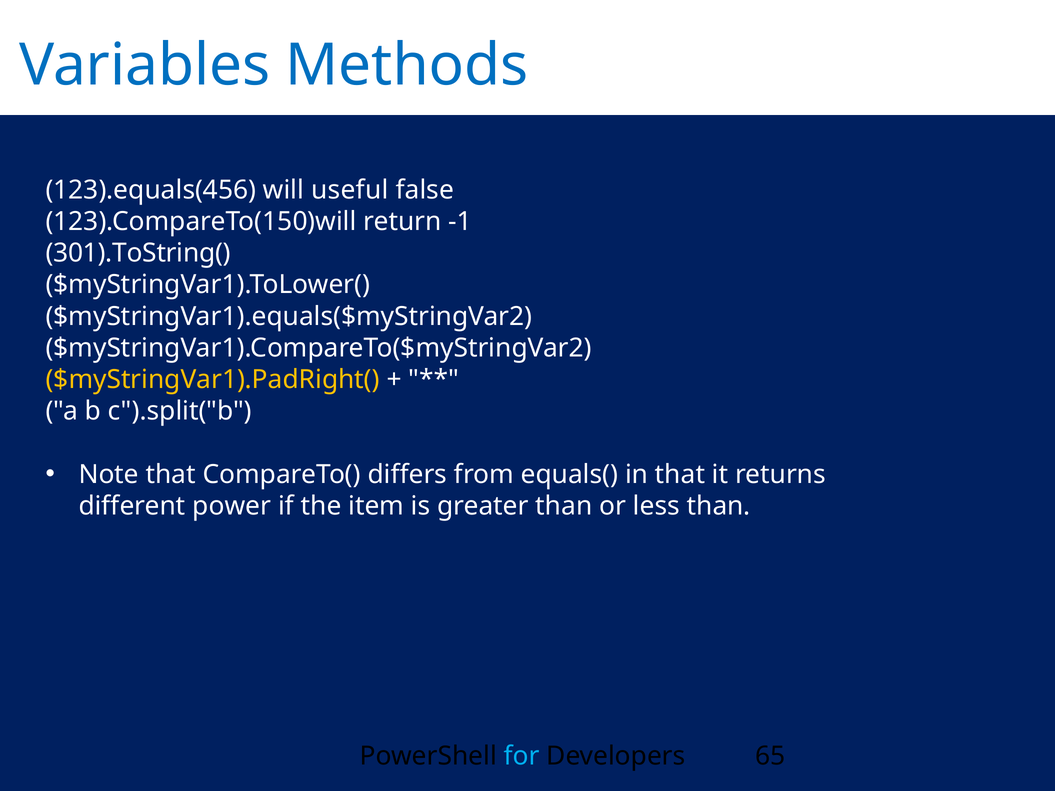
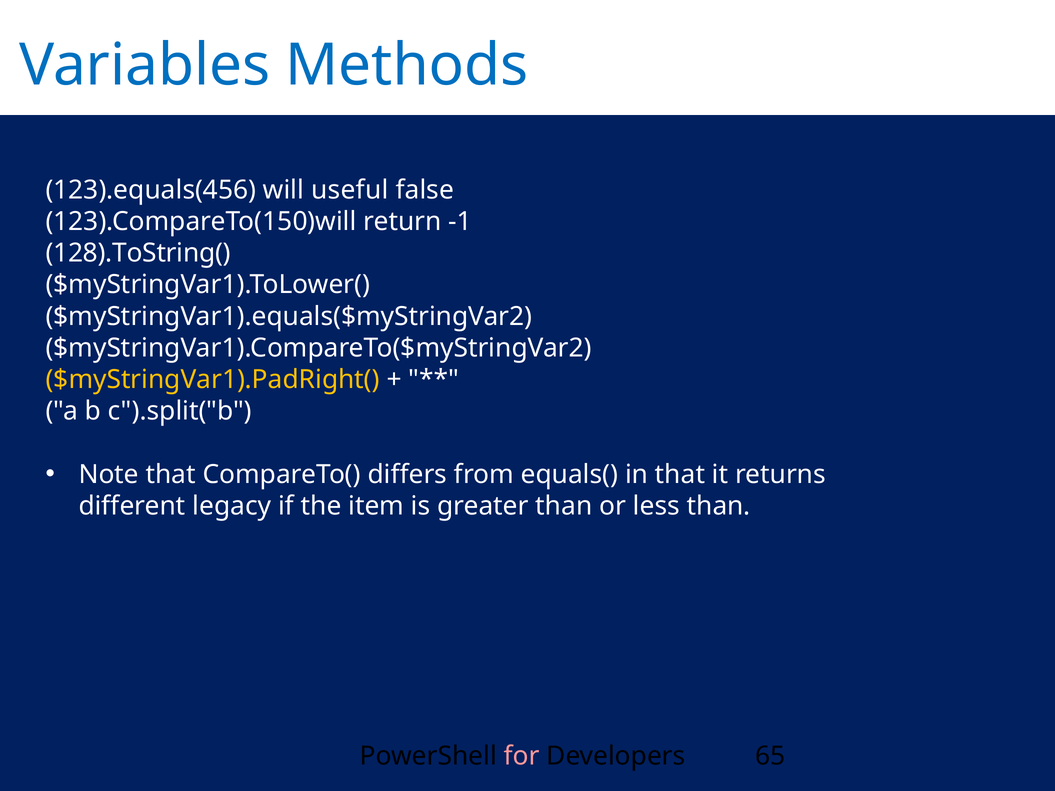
301).ToString(: 301).ToString( -> 128).ToString( (138, 253)
power: power -> legacy (232, 506)
for colour: light blue -> pink (522, 756)
